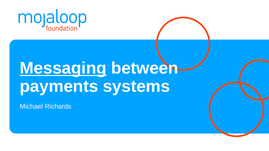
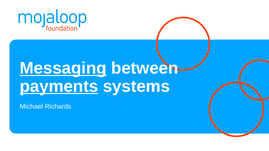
payments underline: none -> present (59, 87)
